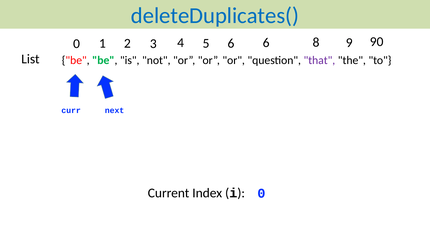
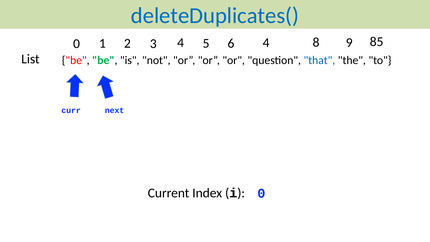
6 6: 6 -> 4 (266, 43)
90: 90 -> 85 (377, 42)
that colour: purple -> blue (319, 60)
